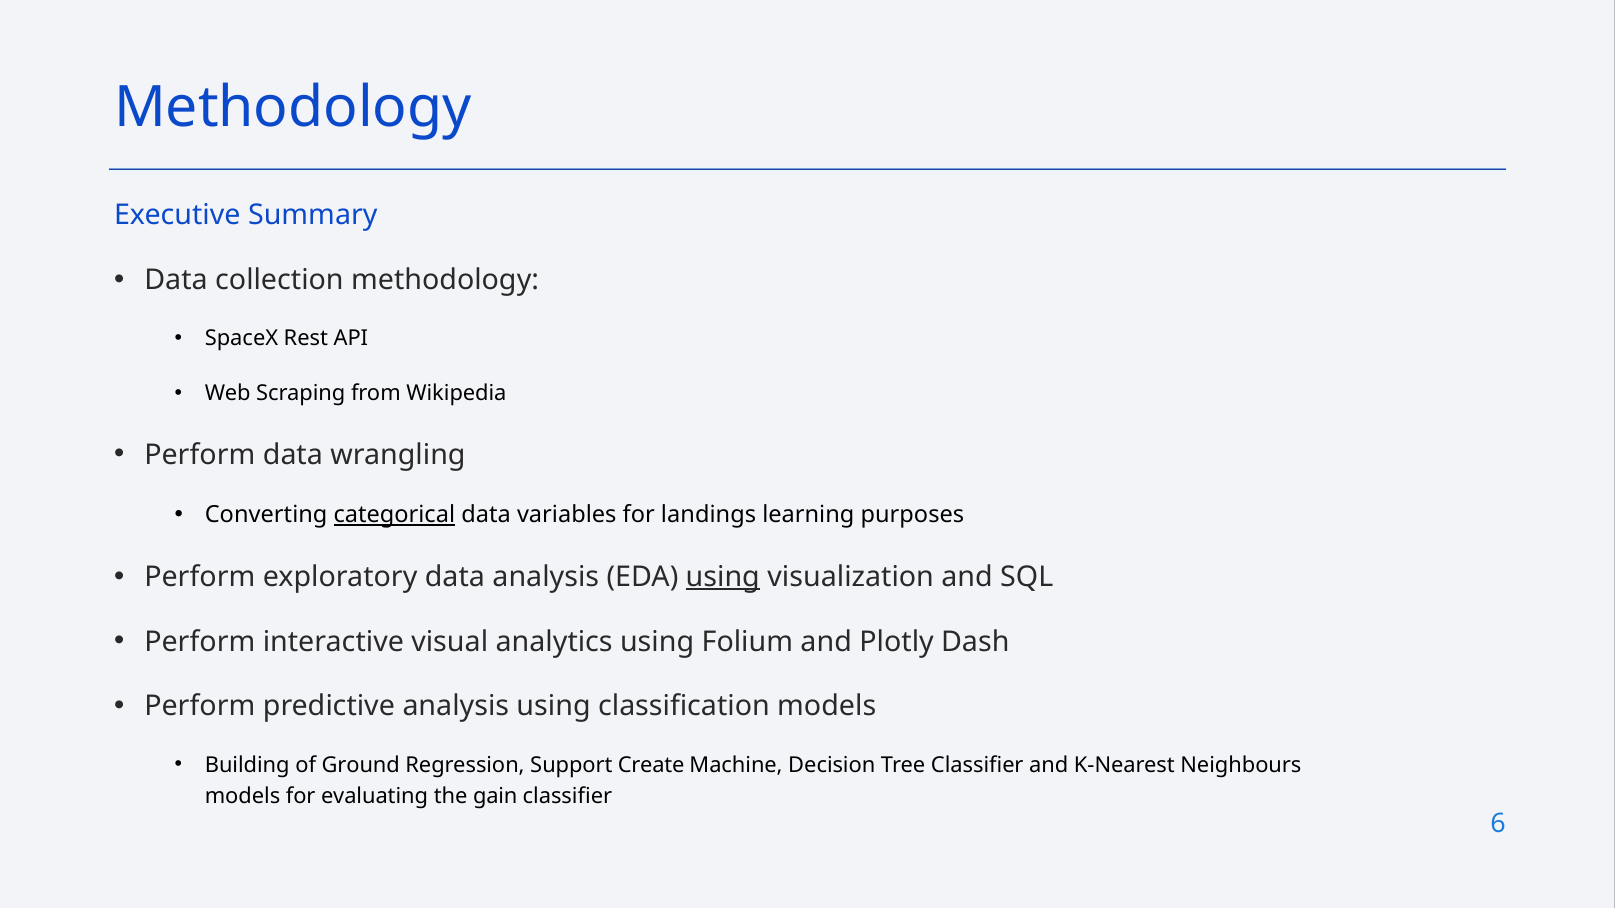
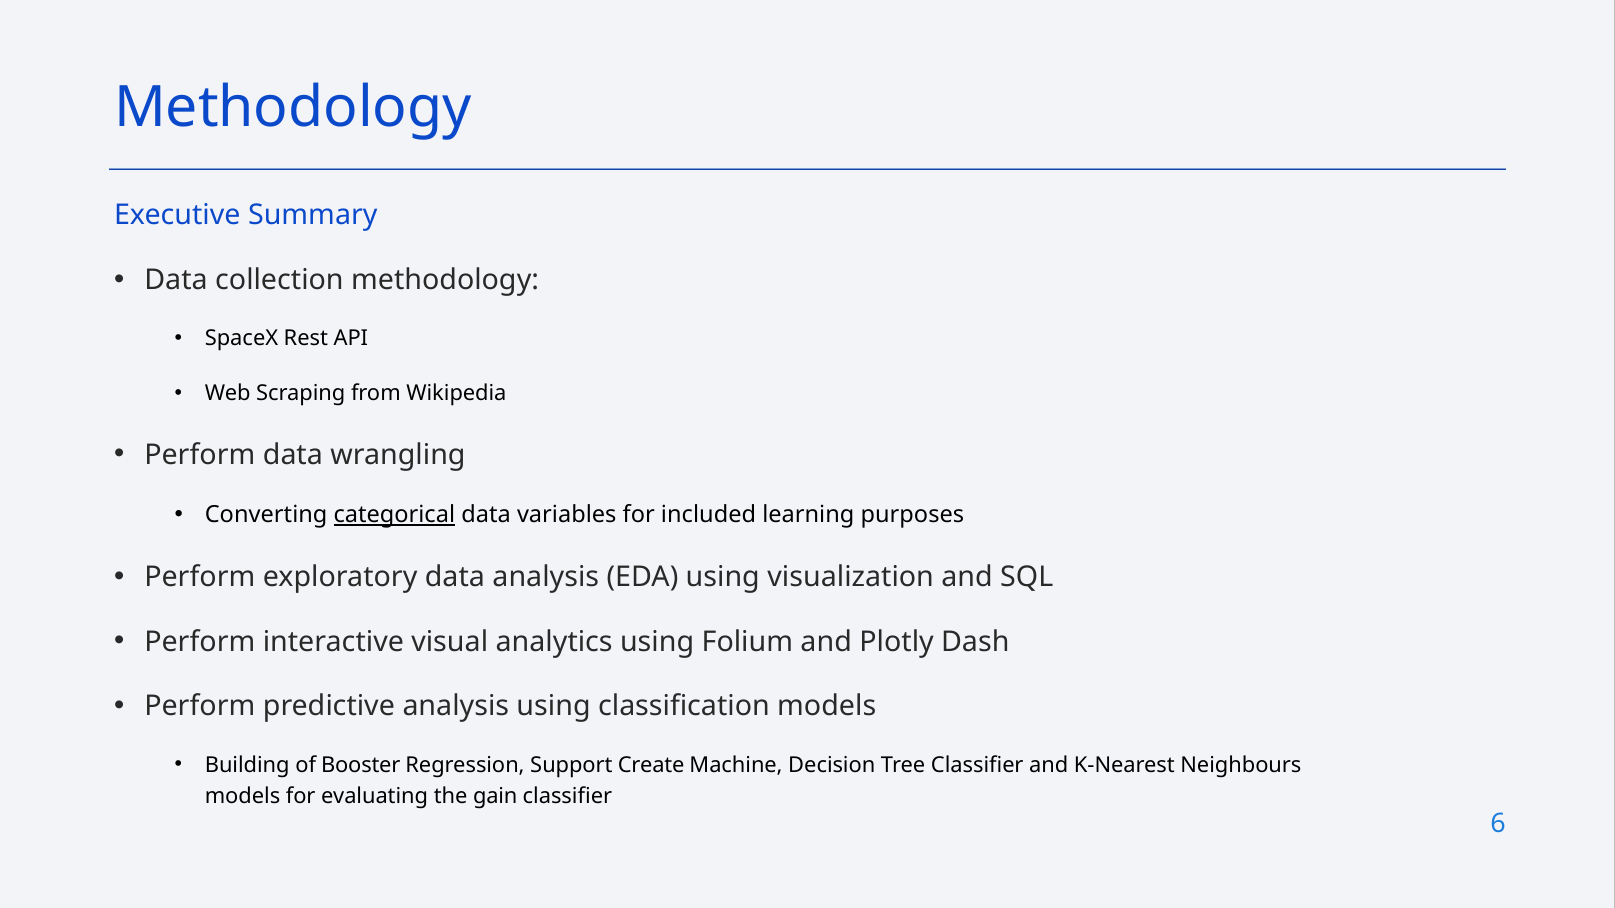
landings: landings -> included (709, 515)
using underline: present -> none (723, 577)
Ground: Ground -> Booster (361, 765)
